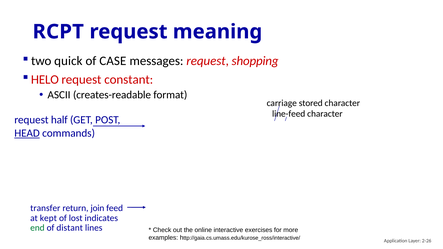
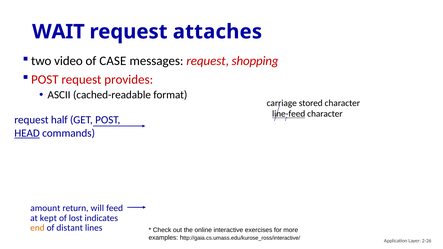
RCPT: RCPT -> WAIT (58, 32)
meaning: meaning -> attaches (217, 32)
quick: quick -> video (68, 61)
HELO: HELO -> POST (45, 80)
constant: constant -> provides (129, 80)
creates-readable: creates-readable -> cached-readable (112, 95)
line-feed underline: none -> present (289, 114)
transfer: transfer -> amount (45, 208)
join: join -> will (97, 208)
end colour: green -> orange (37, 228)
